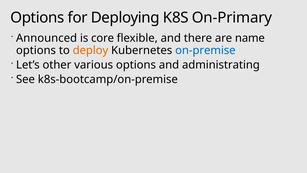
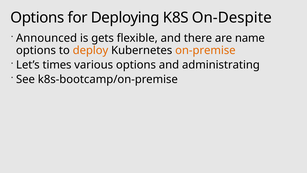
On-Primary: On-Primary -> On-Despite (232, 18)
core: core -> gets (103, 38)
on-premise colour: blue -> orange (205, 50)
other: other -> times (57, 65)
